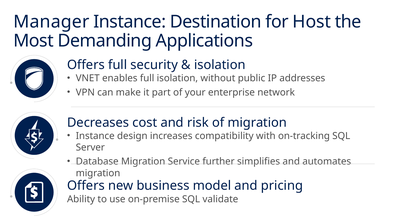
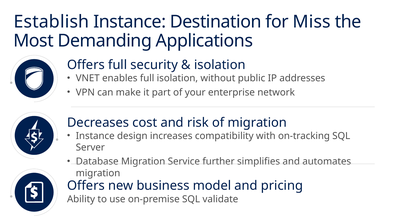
Manager: Manager -> Establish (51, 22)
Host: Host -> Miss (312, 22)
